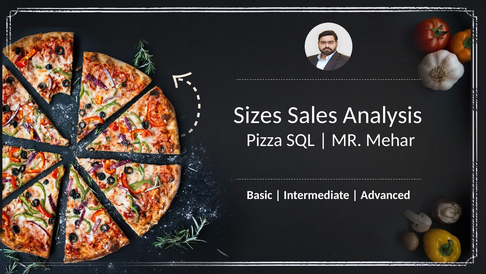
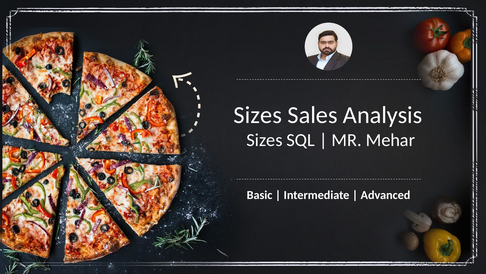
Pizza: Pizza -> Sizes (264, 140)
